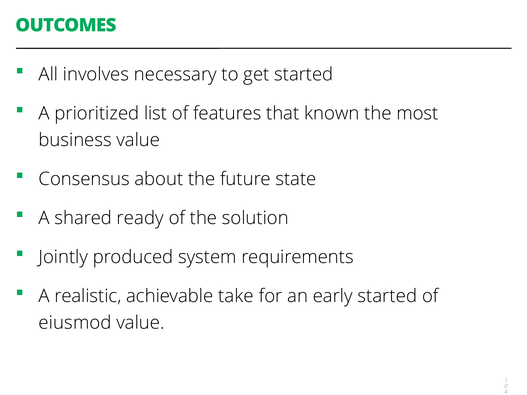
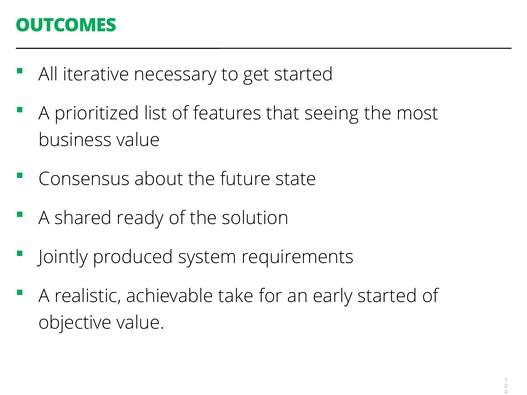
involves: involves -> iterative (96, 74)
known: known -> seeing (332, 114)
eiusmod: eiusmod -> objective (75, 323)
